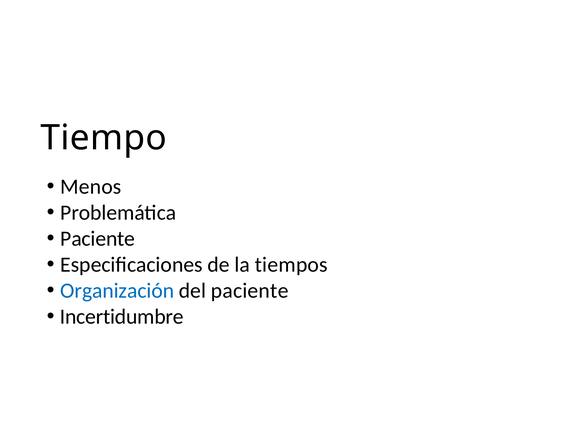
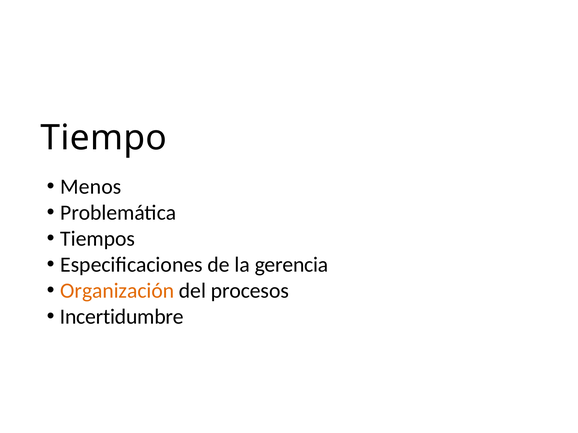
Paciente: Paciente -> Tiempos (98, 239)
tiempos: tiempos -> gerencia (292, 265)
Organización colour: blue -> orange (117, 291)
del paciente: paciente -> procesos (250, 291)
